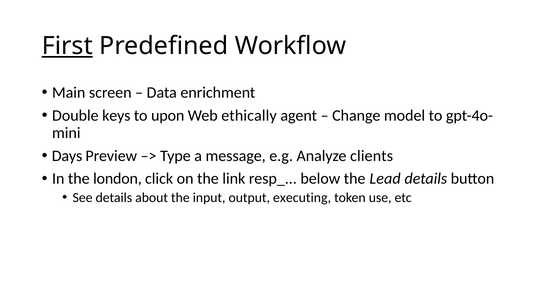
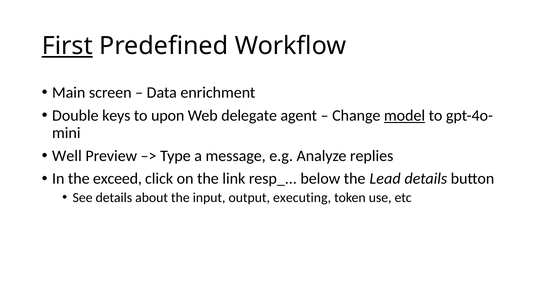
ethically: ethically -> delegate (249, 116)
model underline: none -> present (405, 116)
Days: Days -> Well (67, 156)
clients: clients -> replies (372, 156)
london: london -> exceed (117, 179)
